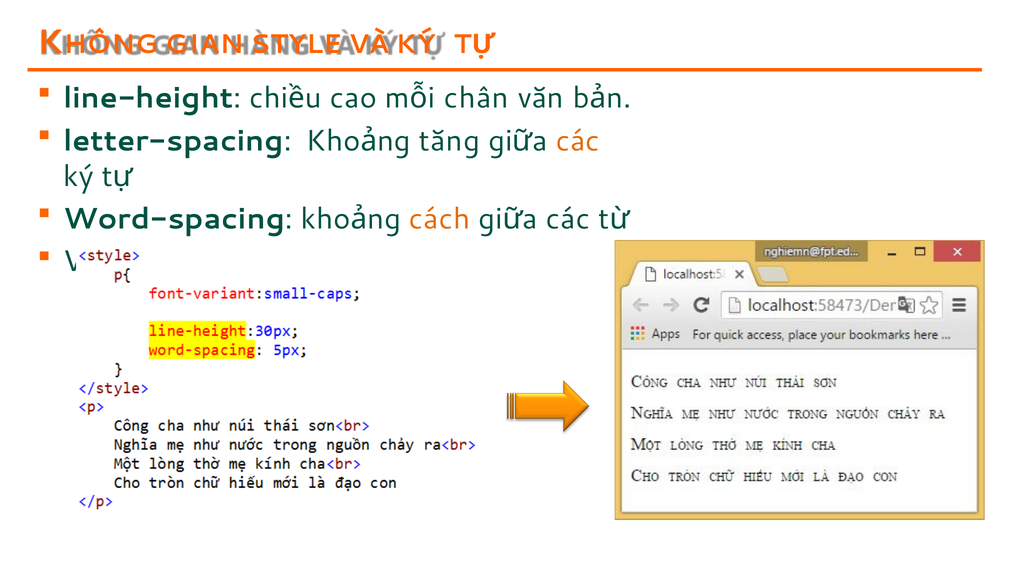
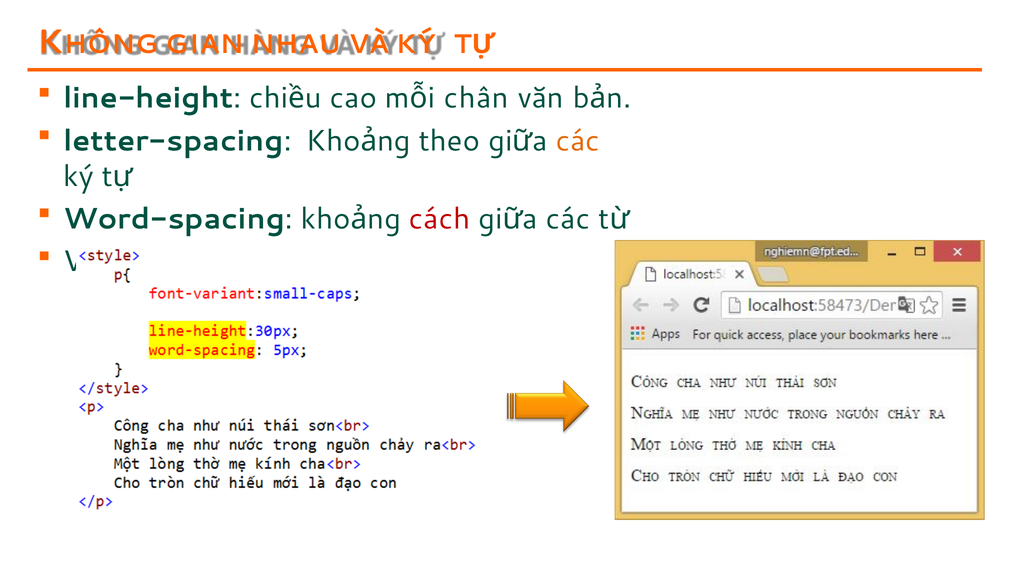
STYLE: STYLE -> NHAU (296, 44)
tăng: tăng -> theo (450, 141)
cách colour: orange -> red (440, 219)
